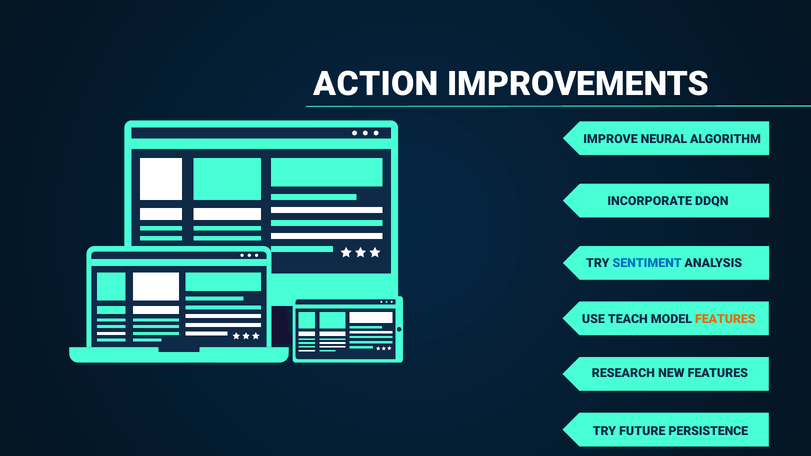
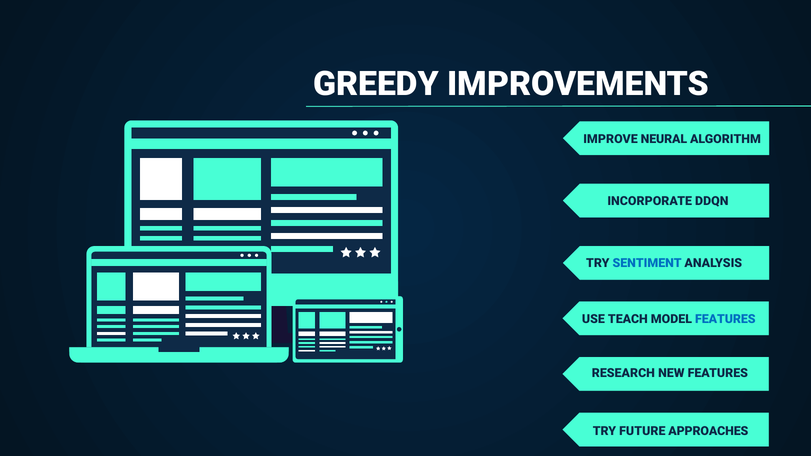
ACTION: ACTION -> GREEDY (376, 84)
FEATURES colour: orange -> blue (725, 319)
PERSISTENCE: PERSISTENCE -> APPROACHES (708, 431)
